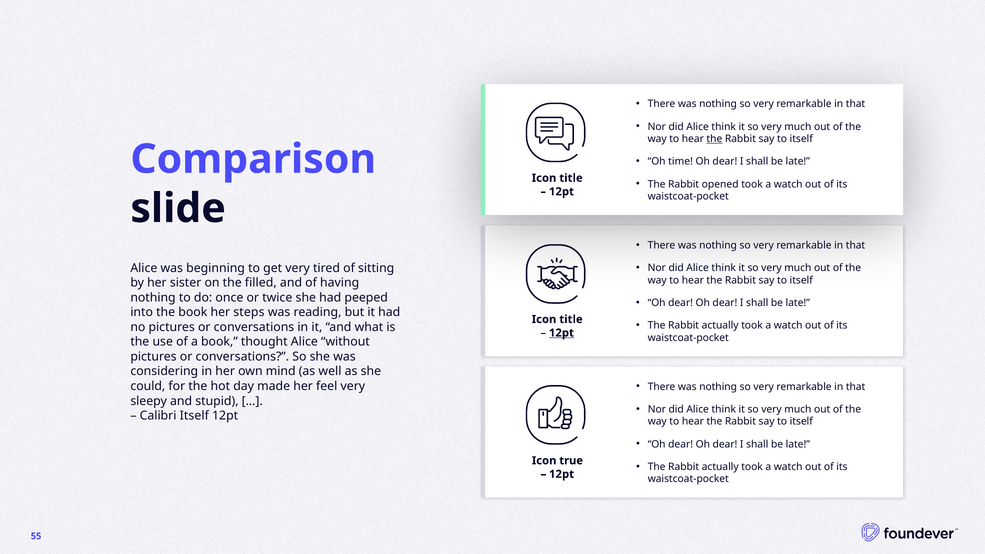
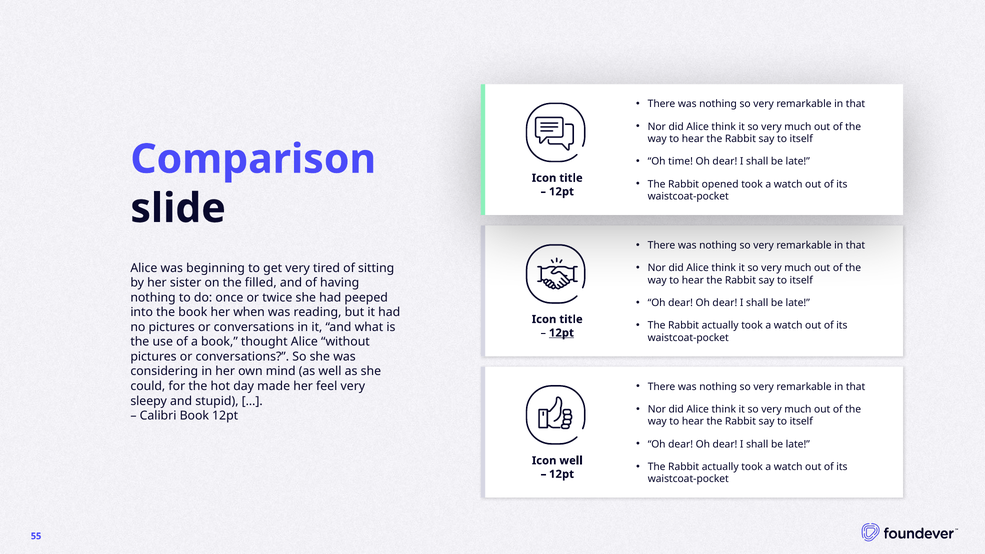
the underline: present -> none (714, 139)
steps: steps -> when (249, 312)
Calibri Itself: Itself -> Book (194, 416)
Icon true: true -> well (571, 461)
